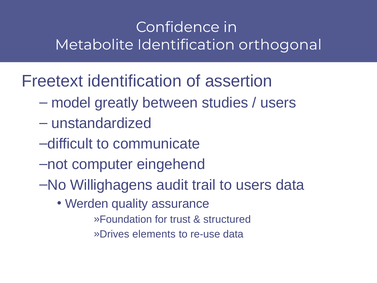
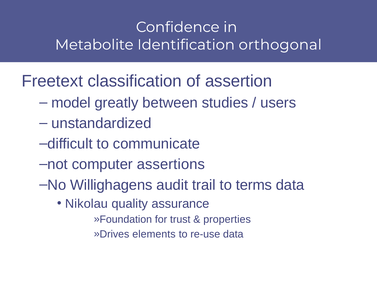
Freetext identification: identification -> classification (135, 81)
eingehend: eingehend -> assertions (171, 164)
to users: users -> terms (254, 185)
Werden: Werden -> Nikolau (87, 203)
structured: structured -> properties (227, 219)
